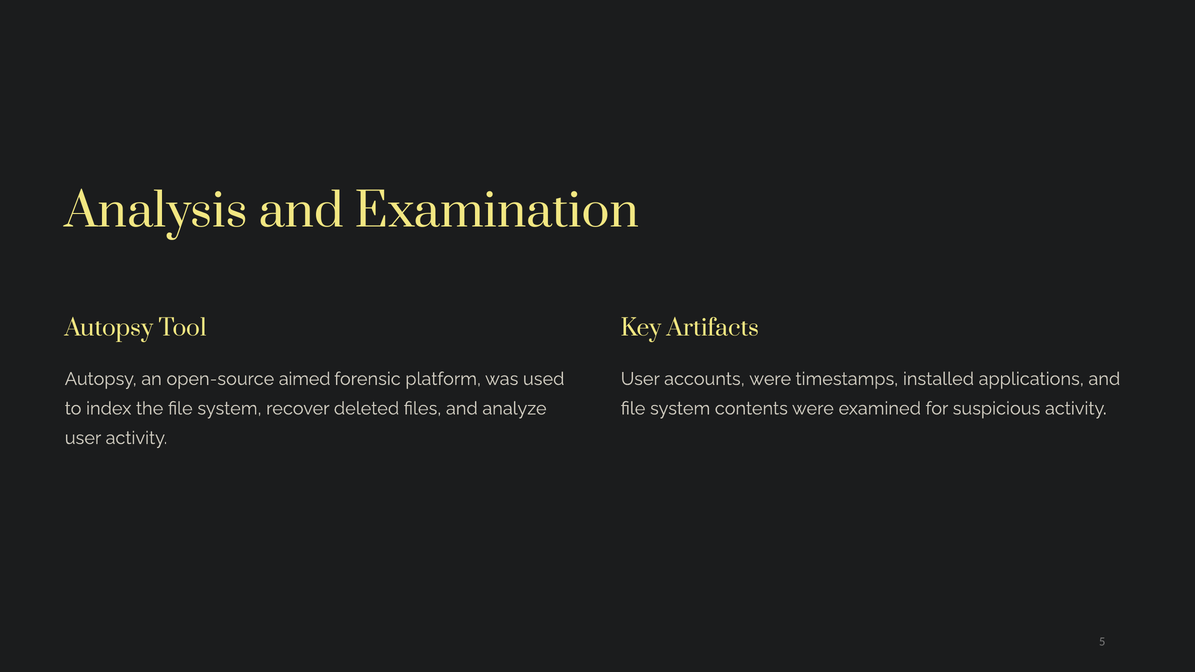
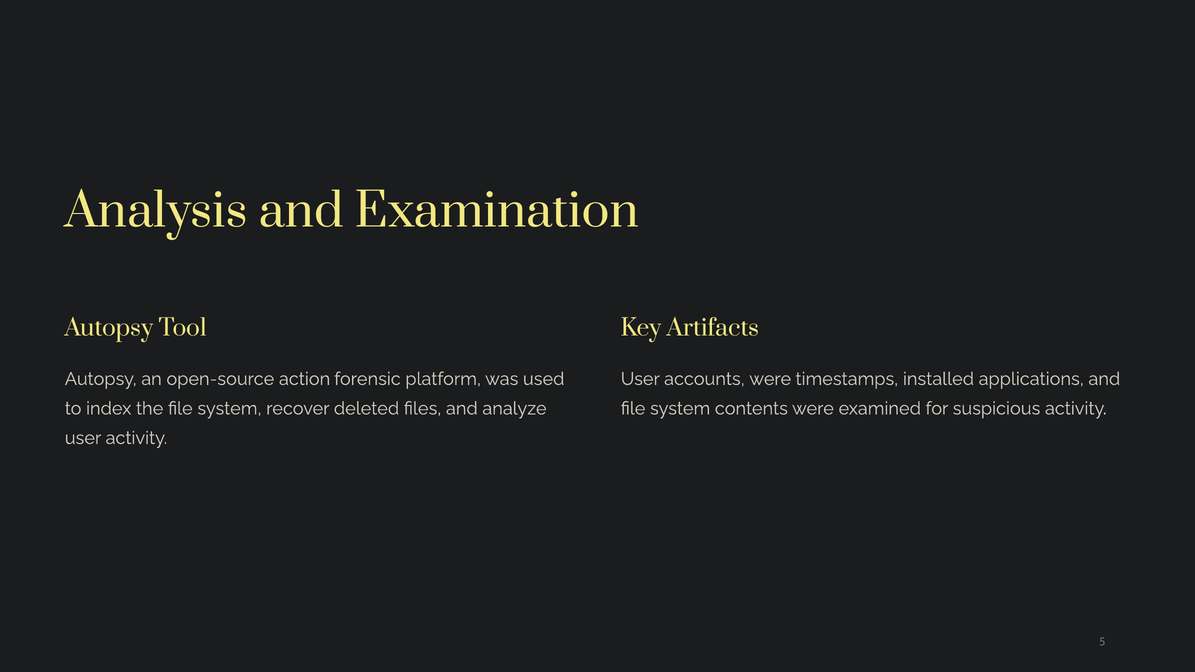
aimed: aimed -> action (305, 379)
